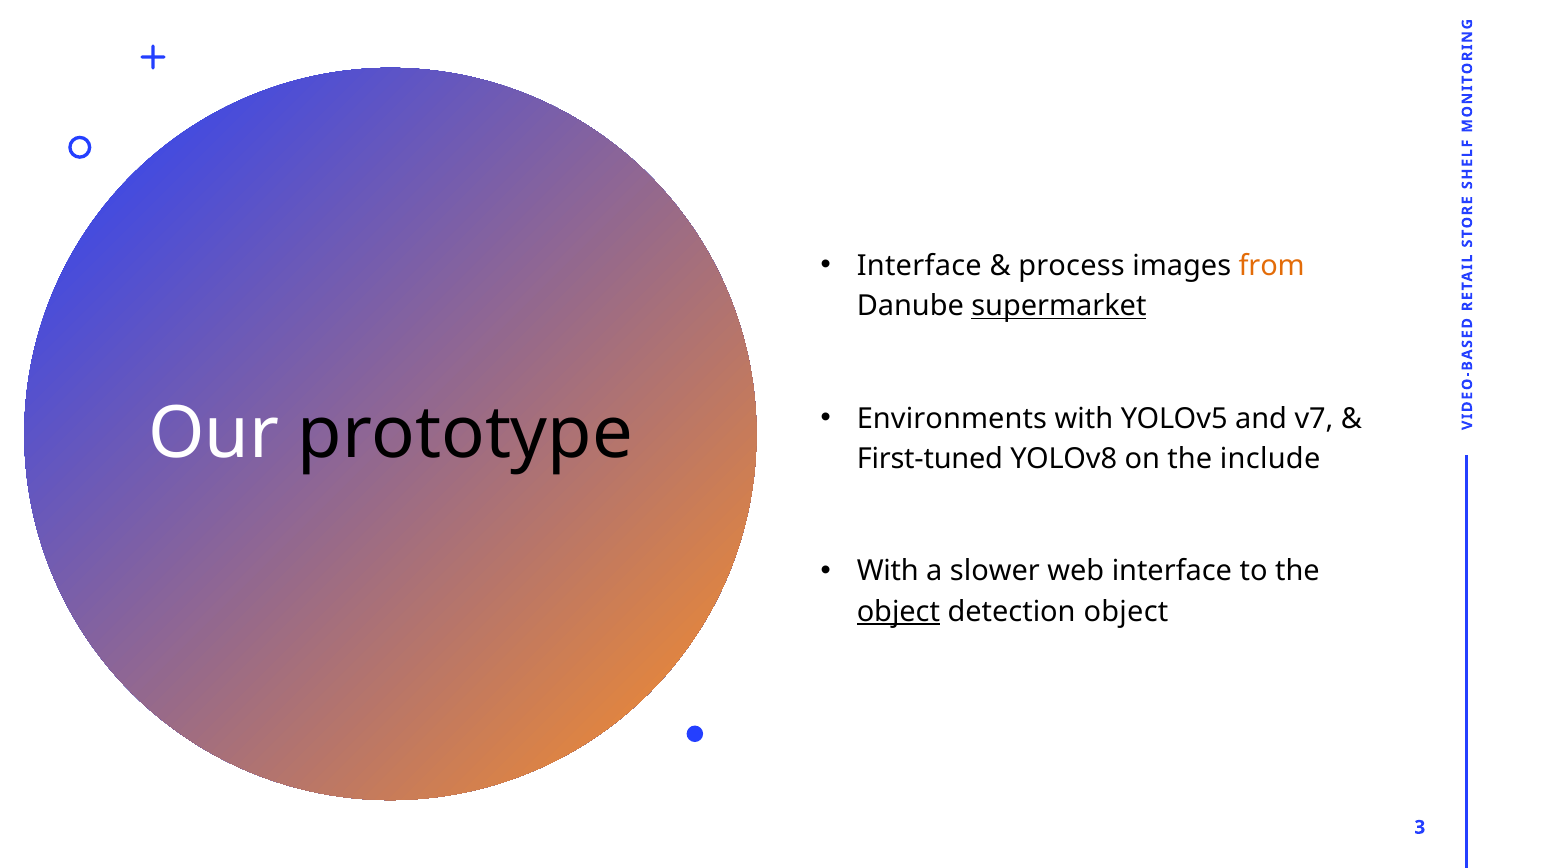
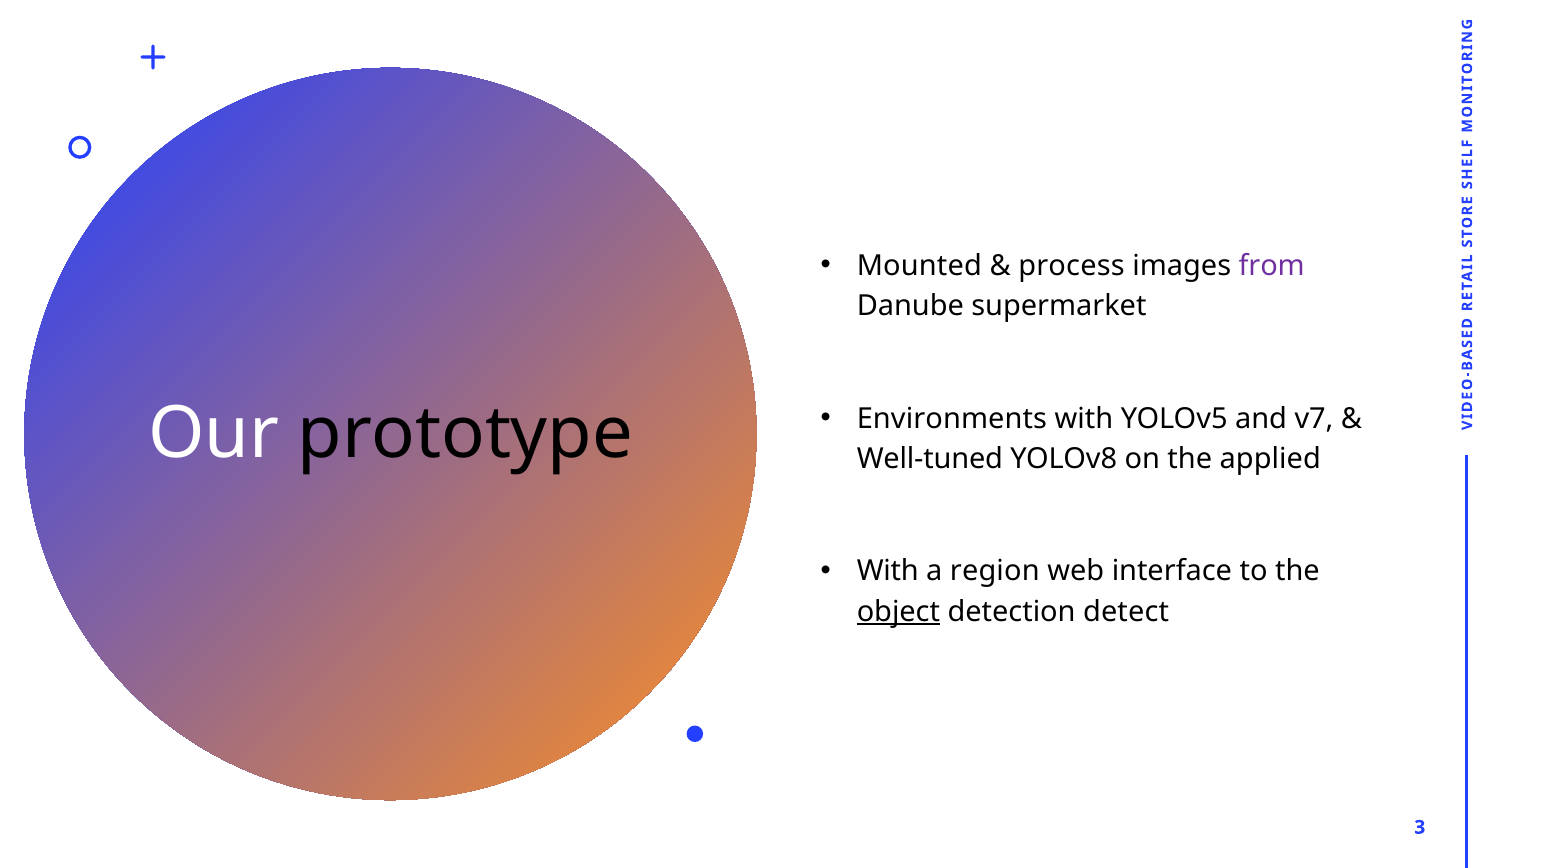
Interface: Interface -> Mounted (919, 266)
from colour: orange -> purple (1272, 266)
supermarket underline: present -> none (1059, 306)
First-tuned: First-tuned -> Well-tuned (930, 459)
include: include -> applied (1270, 459)
slower: slower -> region (995, 571)
detection object: object -> detect (1126, 611)
